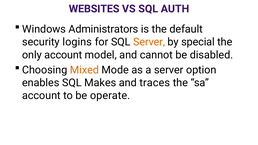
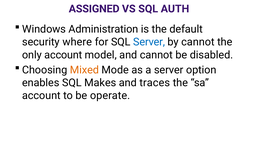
WEBSITES: WEBSITES -> ASSIGNED (94, 9)
Administrators: Administrators -> Administration (103, 29)
logins: logins -> where (77, 42)
Server colour: orange -> blue (149, 42)
by special: special -> cannot (198, 42)
